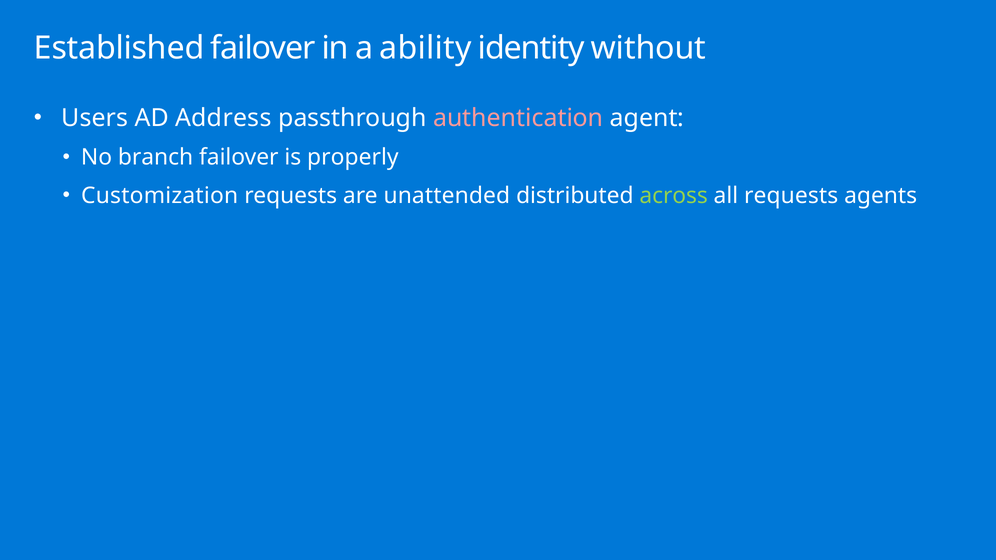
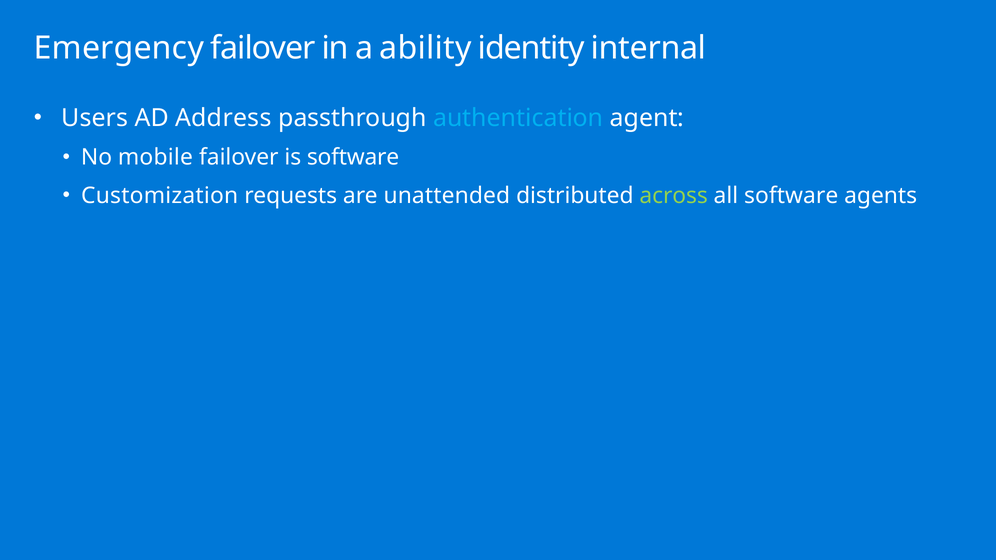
Established: Established -> Emergency (119, 48)
without: without -> internal (648, 48)
authentication colour: pink -> light blue (518, 118)
branch: branch -> mobile (155, 157)
is properly: properly -> software (353, 157)
all requests: requests -> software (791, 196)
